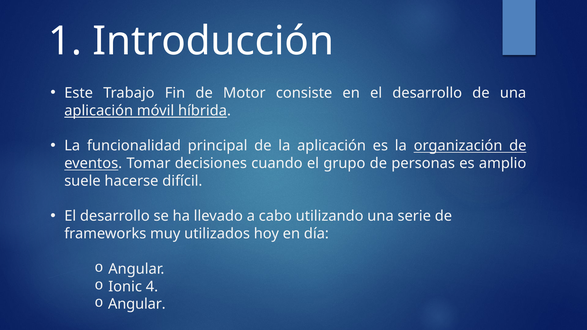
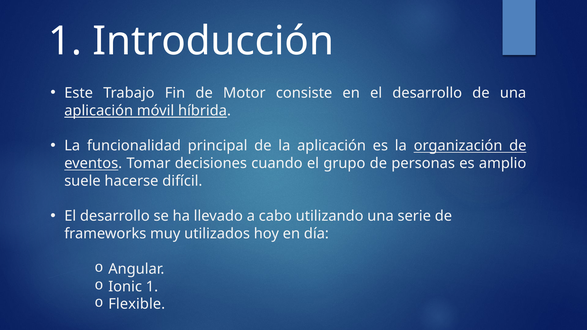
Ionic 4: 4 -> 1 (152, 287)
Angular: Angular -> Flexible (137, 304)
